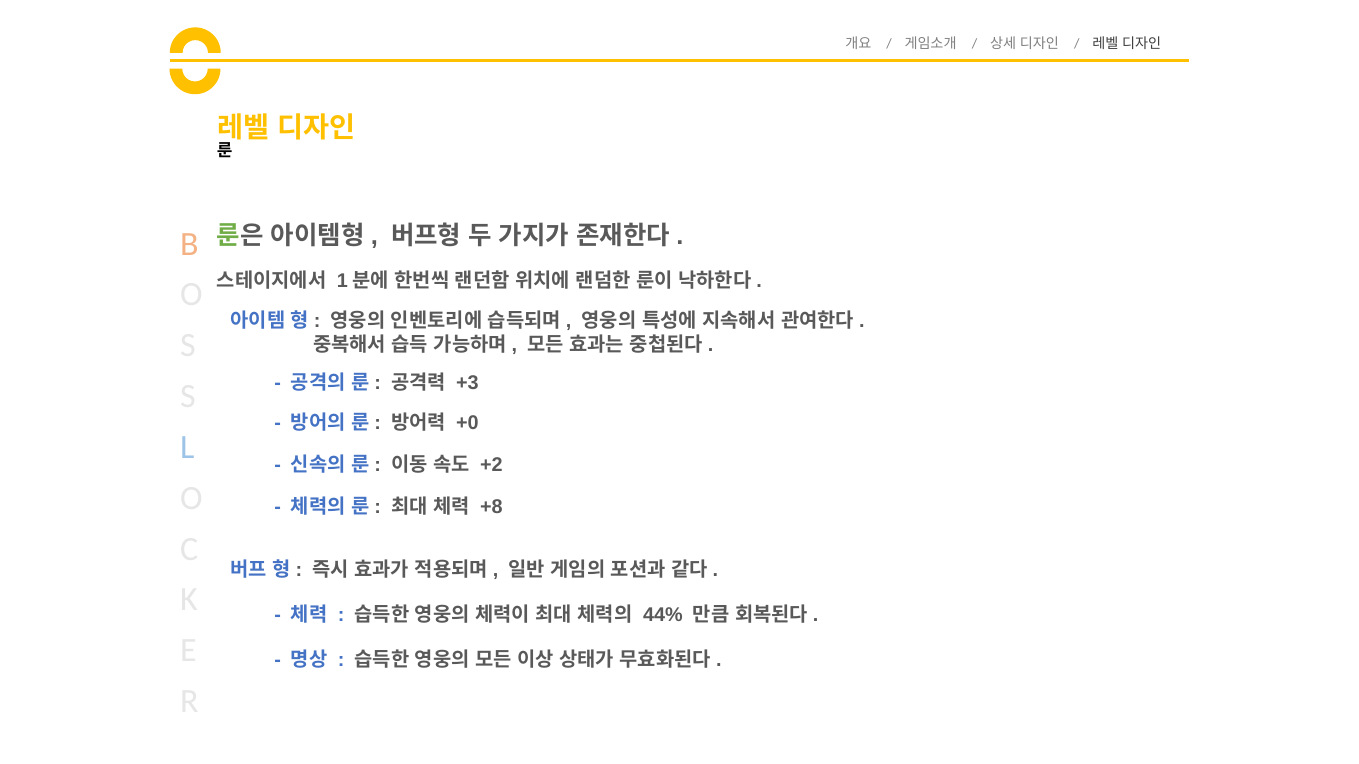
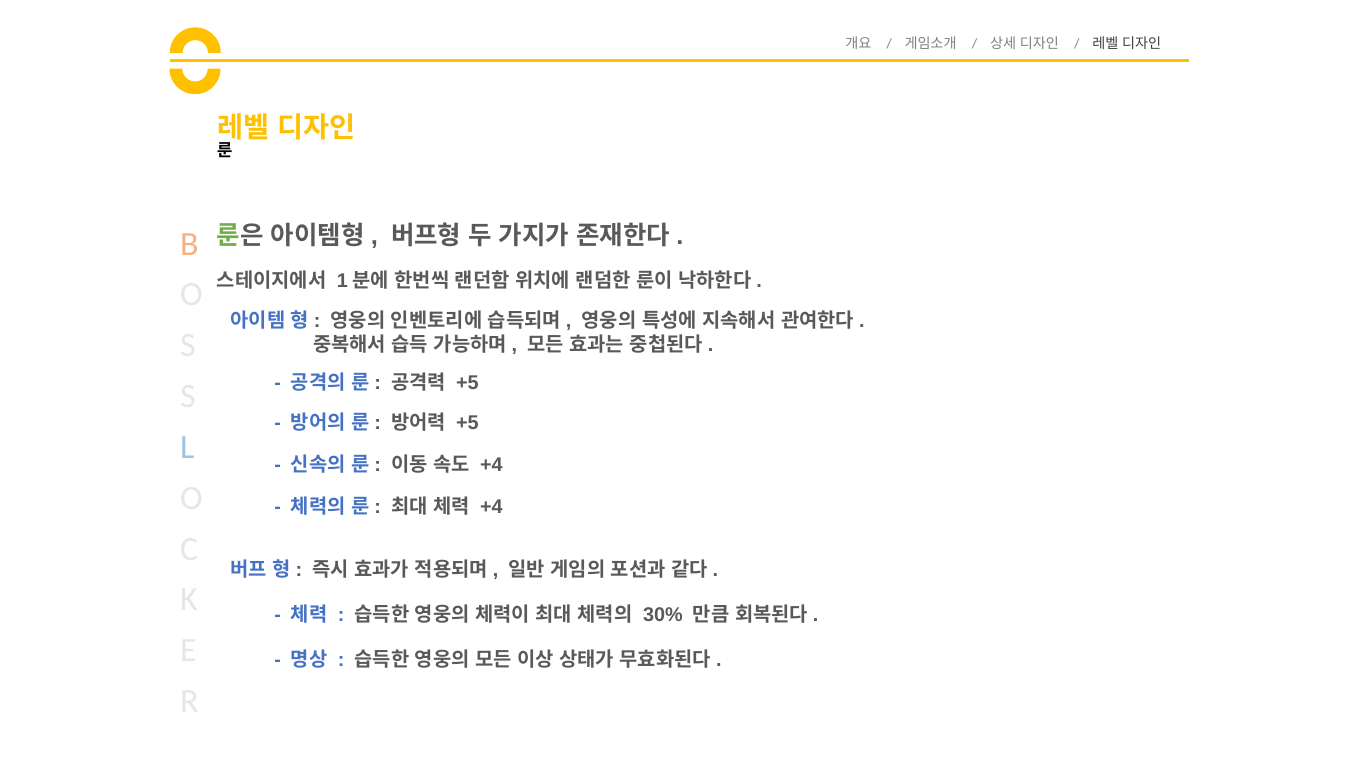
+3: +3 -> +5 (467, 383)
+0: +0 -> +5 (467, 423)
+2: +2 -> +4 (491, 465)
+8: +8 -> +4 (491, 507)
44%: 44% -> 30% (663, 615)
